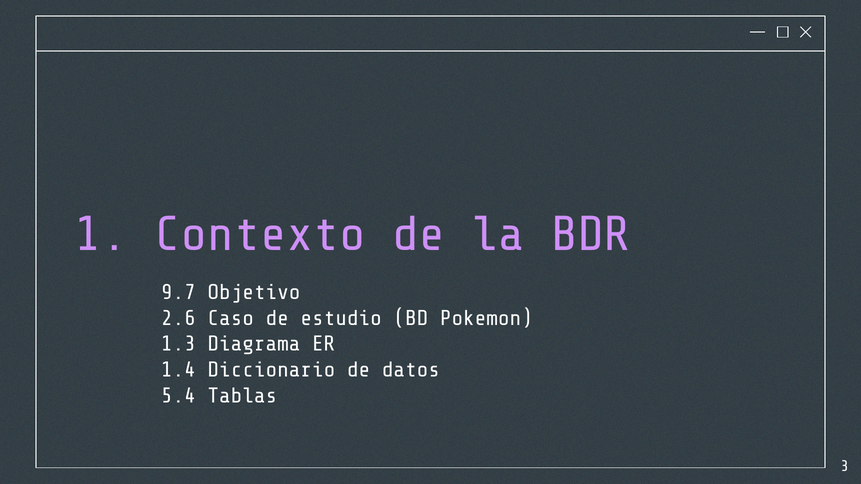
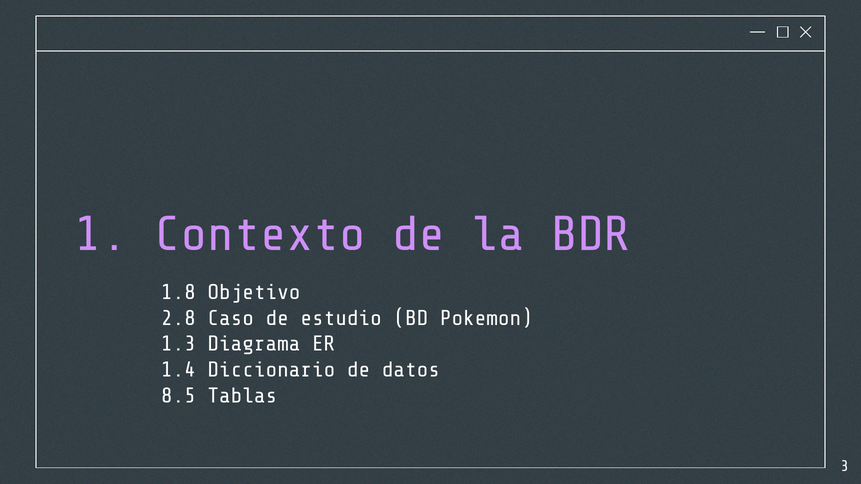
9.7: 9.7 -> 1.8 (178, 292)
2.6: 2.6 -> 2.8 (178, 318)
5.4: 5.4 -> 8.5 (178, 396)
